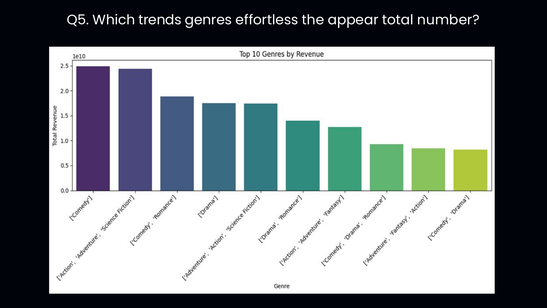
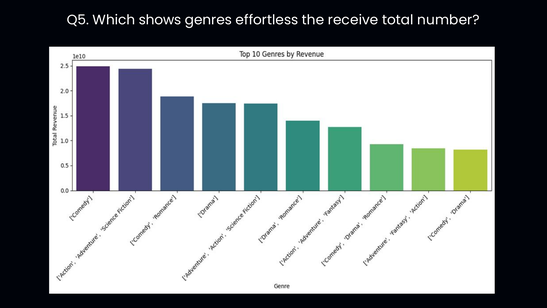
trends: trends -> shows (160, 20)
appear: appear -> receive (353, 20)
